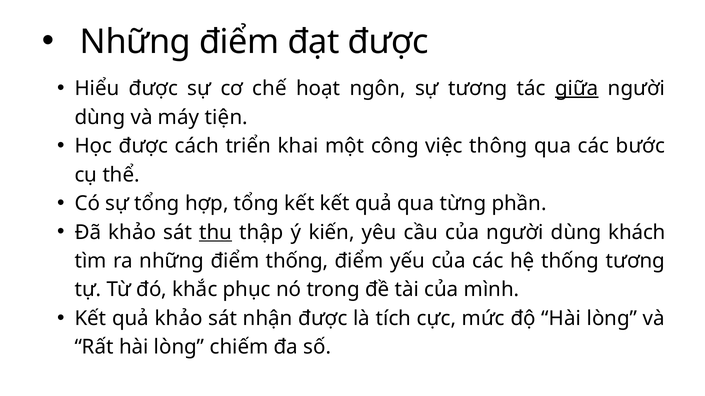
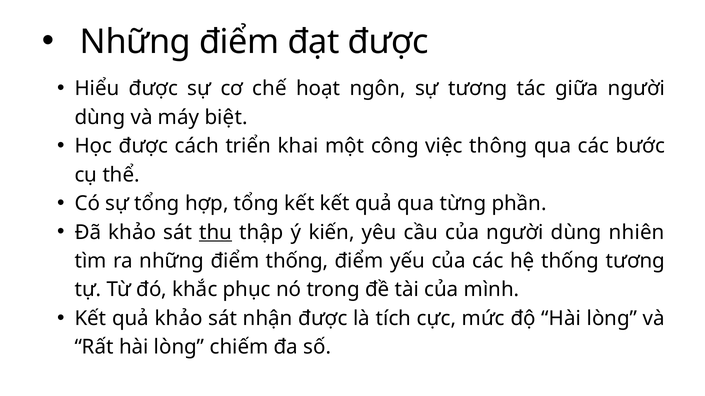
giữa underline: present -> none (577, 89)
tiện: tiện -> biệt (226, 117)
khách: khách -> nhiên (637, 233)
